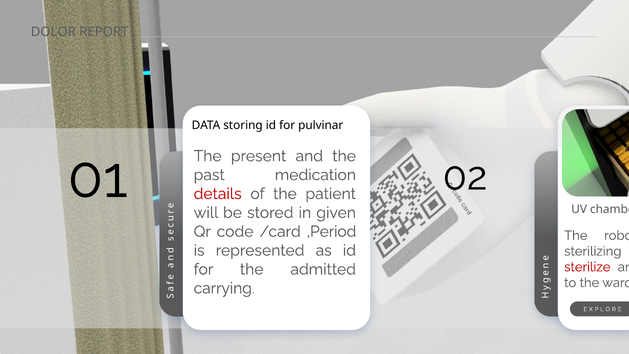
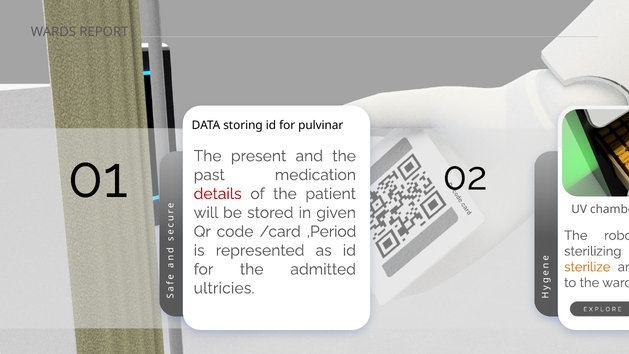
DOLOR: DOLOR -> WARDS (53, 32)
sterilize colour: red -> orange (587, 267)
carrying: carrying -> ultricies (224, 288)
